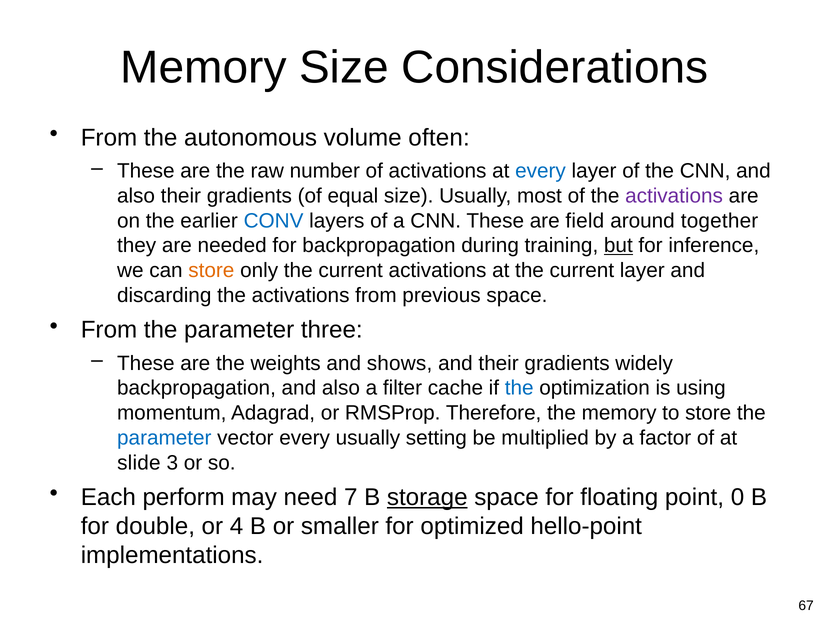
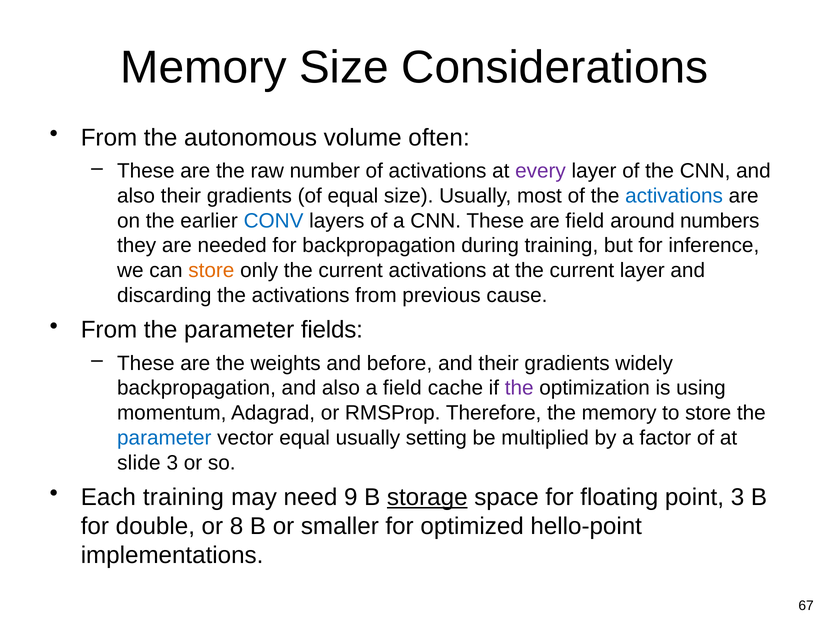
every colour: blue -> purple (541, 171)
activations colour: purple -> blue (674, 196)
together: together -> numbers (720, 221)
but underline: present -> none (618, 246)
previous space: space -> cause (517, 295)
three: three -> fields (332, 330)
shows: shows -> before (400, 363)
a filter: filter -> field (402, 388)
the colour: blue -> purple (519, 388)
vector every: every -> equal (305, 438)
Each perform: perform -> training (183, 497)
7: 7 -> 9 (351, 497)
point 0: 0 -> 3 (737, 497)
4: 4 -> 8 (237, 526)
